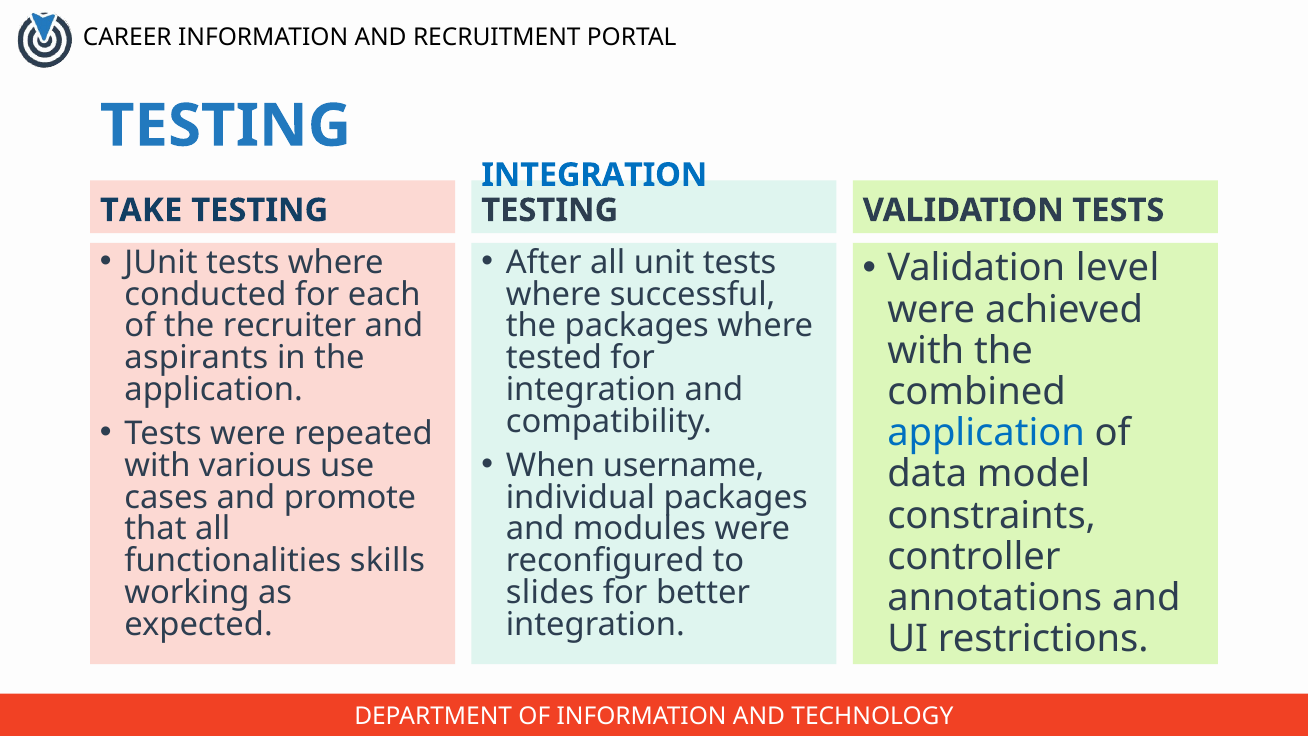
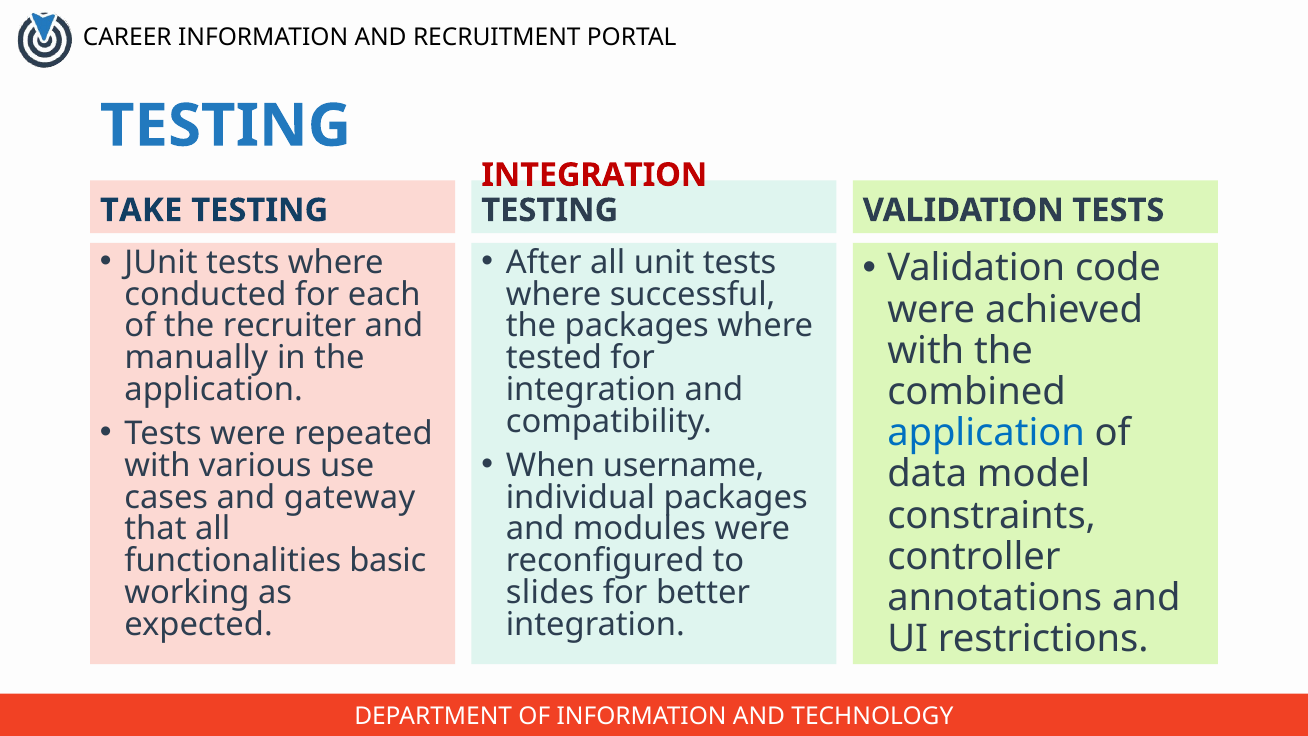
INTEGRATION colour: blue -> red (594, 175)
level: level -> code (1118, 268)
aspirants: aspirants -> manually (196, 358)
promote: promote -> gateway (350, 497)
skills: skills -> basic (388, 561)
